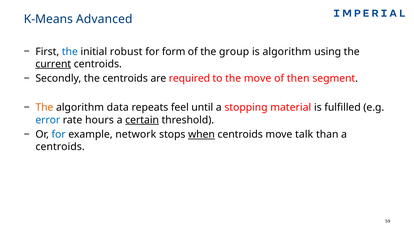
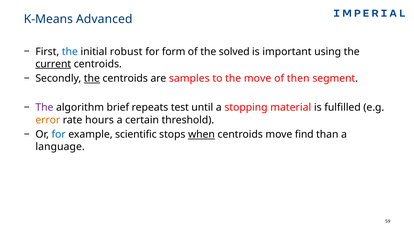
group: group -> solved (234, 52)
is algorithm: algorithm -> important (287, 52)
the underline: none -> present (92, 78)
required: required -> samples (189, 78)
The colour: orange -> purple (44, 107)
data: data -> brief (118, 107)
feel: feel -> test (180, 107)
error colour: blue -> orange (48, 120)
certain underline: present -> none (142, 120)
network: network -> scientific (136, 134)
talk: talk -> find (304, 134)
centroids: centroids -> language (60, 147)
